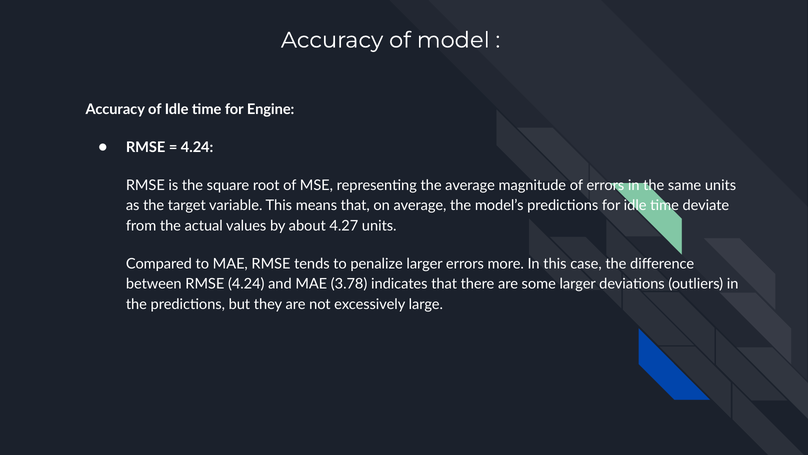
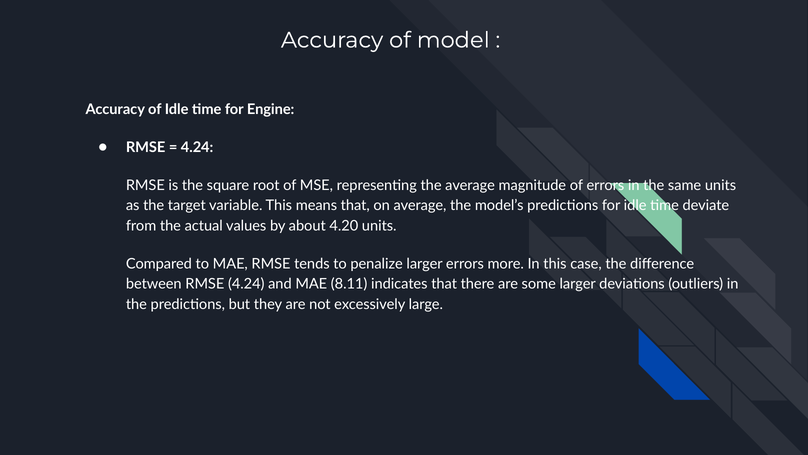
4.27: 4.27 -> 4.20 (344, 226)
3.78: 3.78 -> 8.11 (349, 284)
